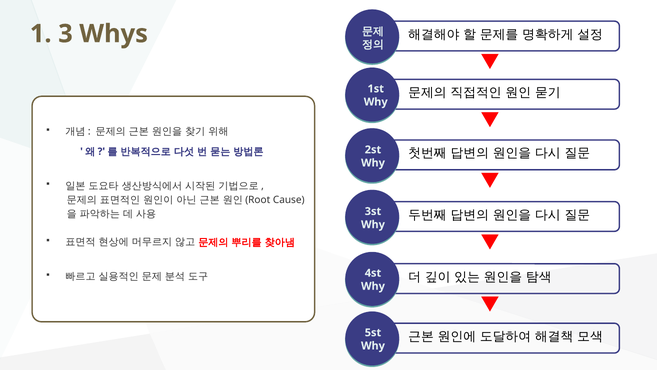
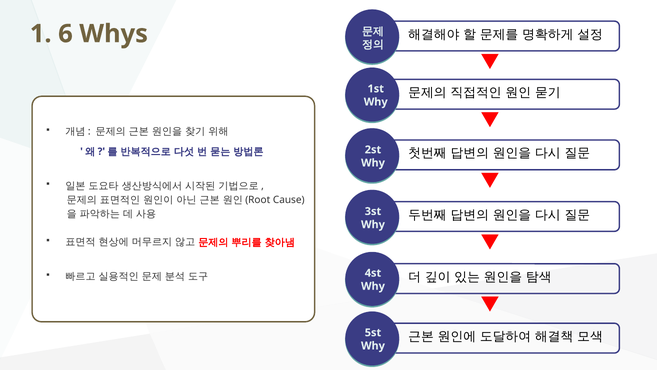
3: 3 -> 6 (65, 34)
